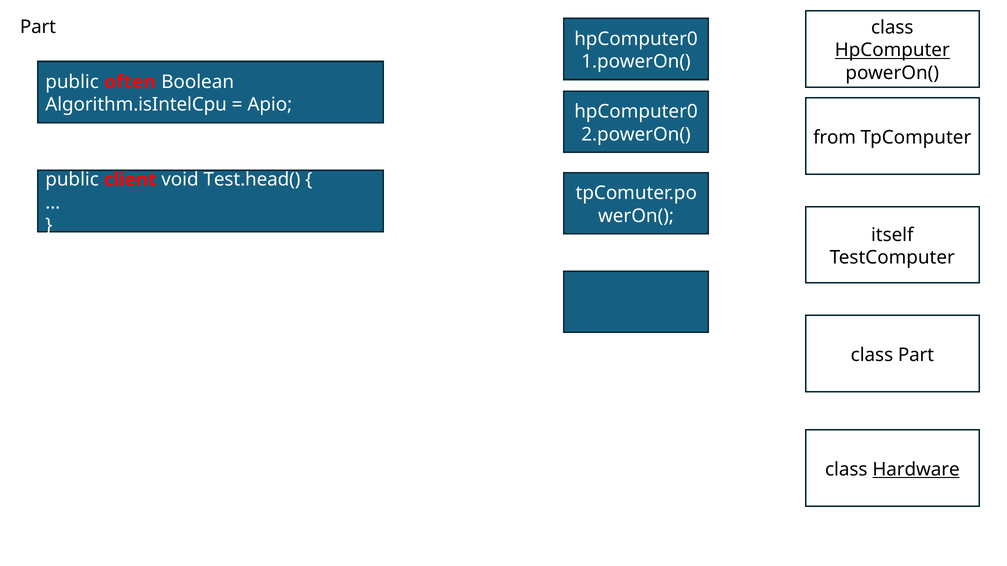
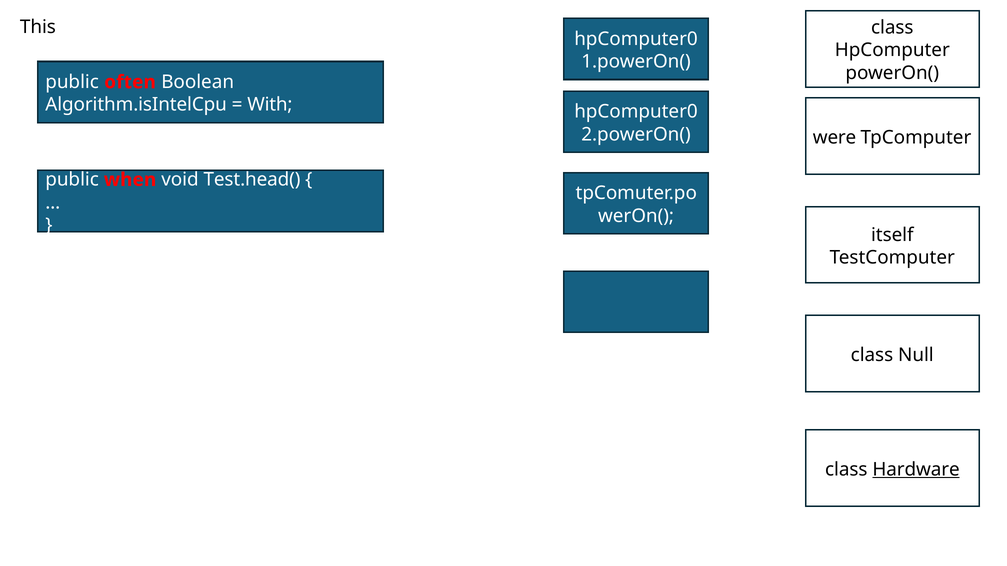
Part: Part -> This (38, 27)
HpComputer underline: present -> none (892, 50)
Apio: Apio -> With (270, 105)
from: from -> were (835, 138)
client: client -> when (130, 180)
class Part: Part -> Null (916, 355)
